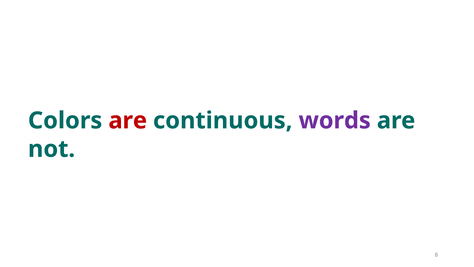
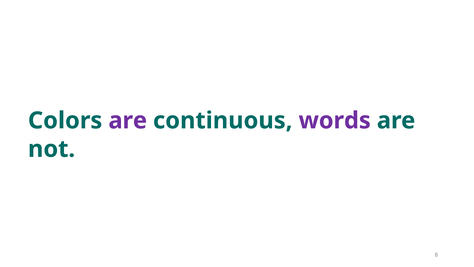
are colour: red -> purple (128, 120)
